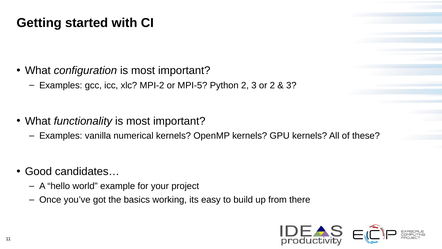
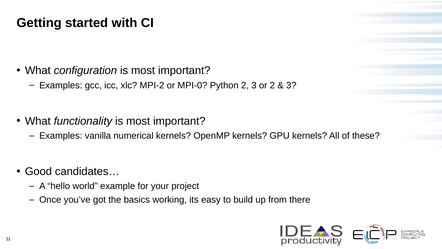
MPI-5: MPI-5 -> MPI-0 (192, 85)
